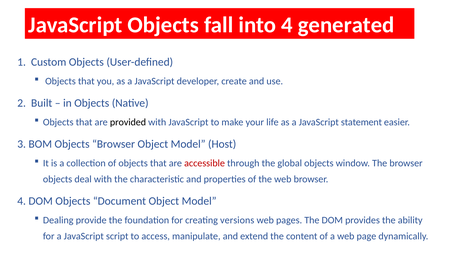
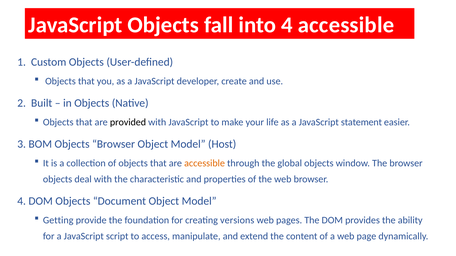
4 generated: generated -> accessible (346, 25)
accessible colour: red -> orange (205, 163)
Dealing: Dealing -> Getting (58, 221)
